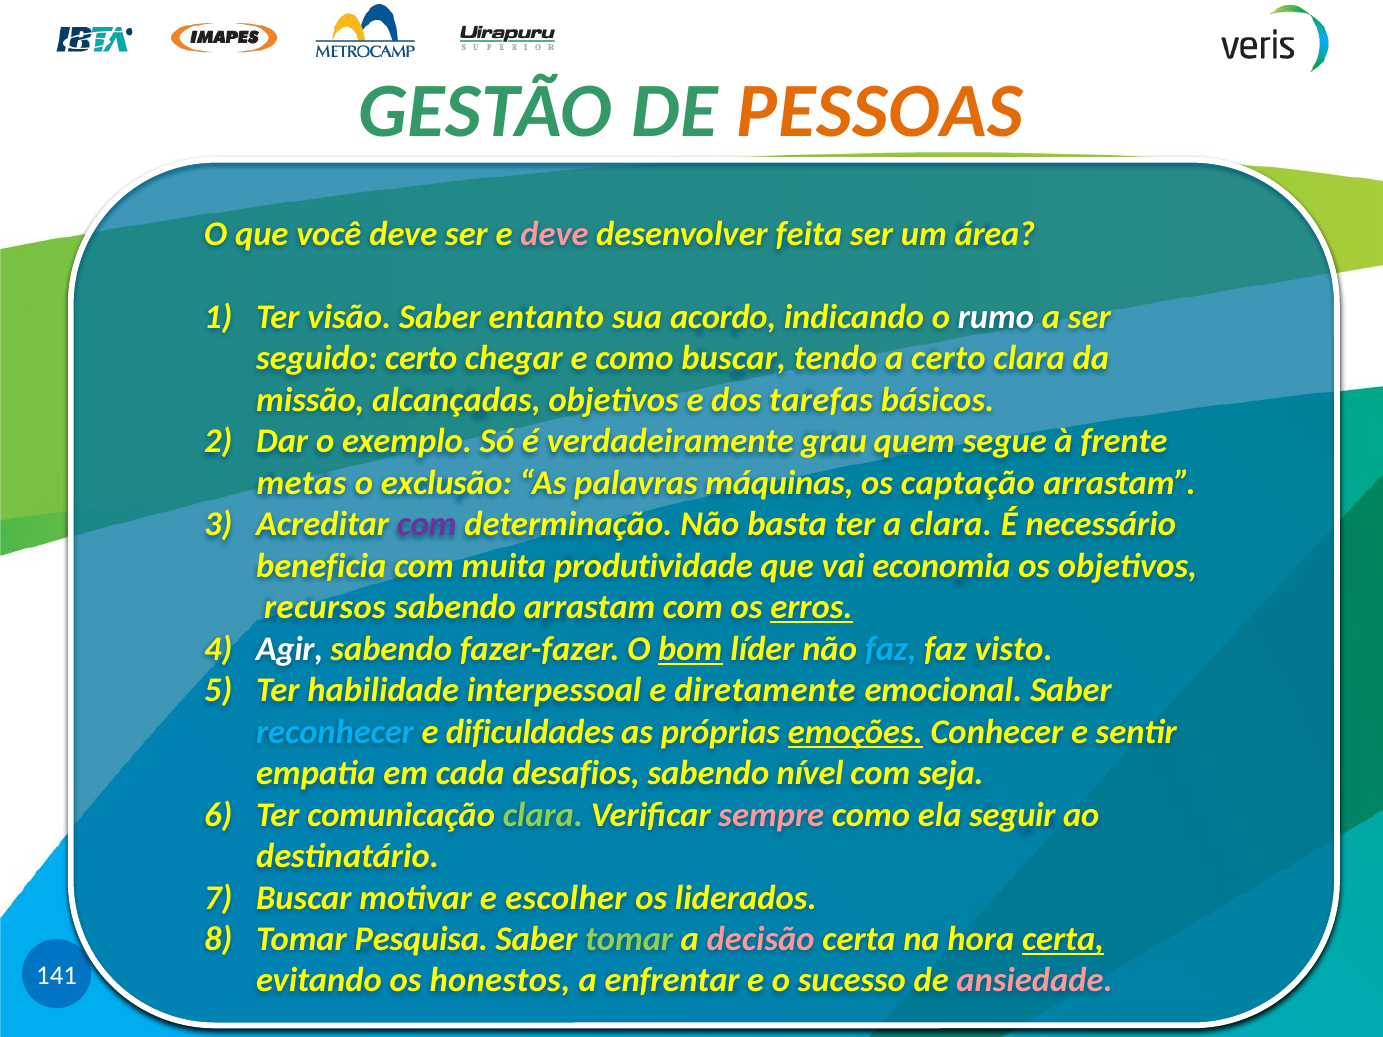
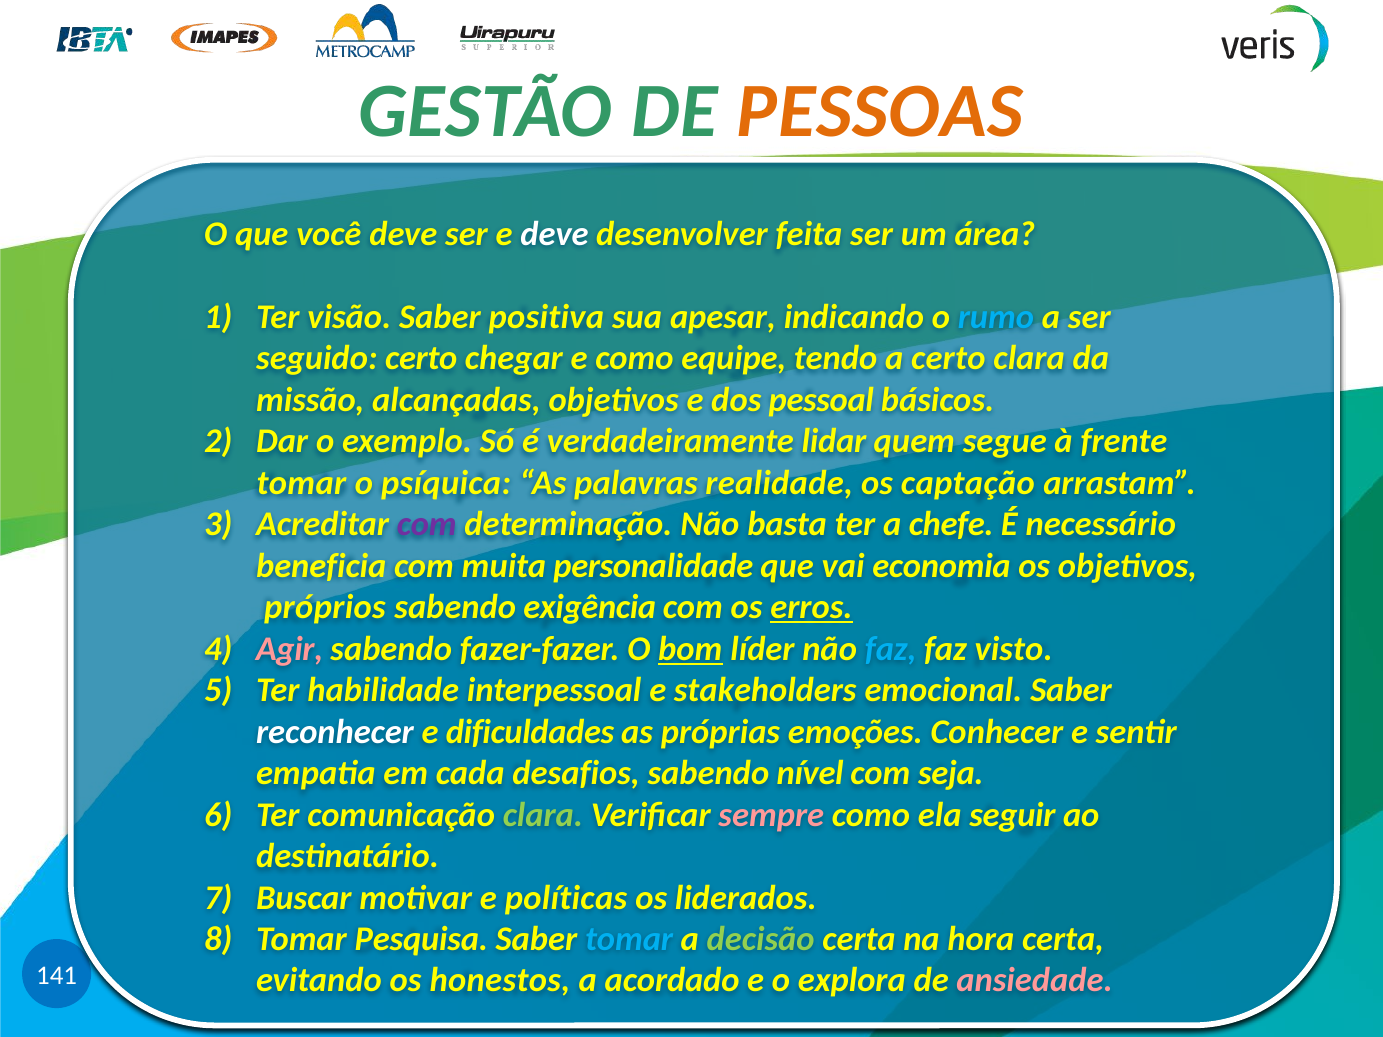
deve colour: pink -> white (555, 234)
entanto: entanto -> positiva (546, 317)
acordo: acordo -> apesar (723, 317)
rumo colour: white -> light blue (996, 317)
como buscar: buscar -> equipe (734, 358)
tarefas: tarefas -> pessoal (821, 400)
grau: grau -> lidar (834, 441)
metas: metas -> tomar (301, 483)
exclusão: exclusão -> psíquica (446, 483)
máquinas: máquinas -> realidade (779, 483)
a clara: clara -> chefe (951, 524)
produtividade: produtividade -> personalidade (653, 566)
recursos: recursos -> próprios (325, 607)
sabendo arrastam: arrastam -> exigência (590, 607)
Agir colour: white -> pink (290, 649)
diretamente: diretamente -> stakeholders (765, 690)
reconhecer colour: light blue -> white (335, 732)
emoções underline: present -> none (855, 732)
escolher: escolher -> políticas (566, 898)
tomar colour: light green -> light blue (629, 939)
decisão colour: pink -> light green (761, 939)
certa underline: present -> none (1063, 939)
enfrentar: enfrentar -> acordado (672, 981)
sucesso: sucesso -> explora (852, 981)
